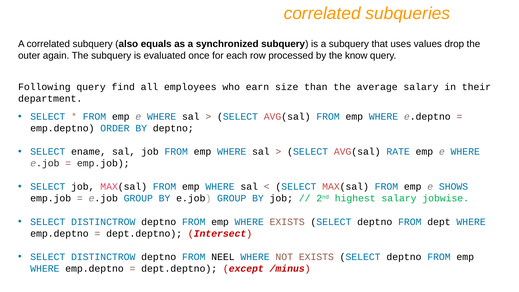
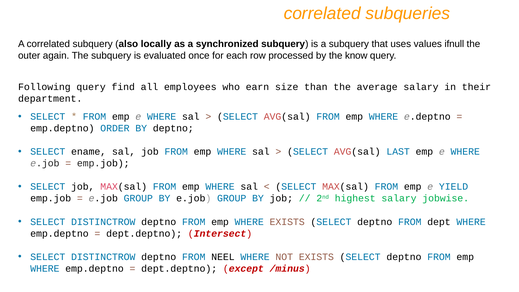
equals: equals -> locally (156, 44)
drop: drop -> ifnull (454, 44)
RATE: RATE -> LAST (398, 152)
SHOWS: SHOWS -> YIELD (454, 187)
